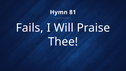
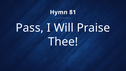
Fails: Fails -> Pass (30, 28)
